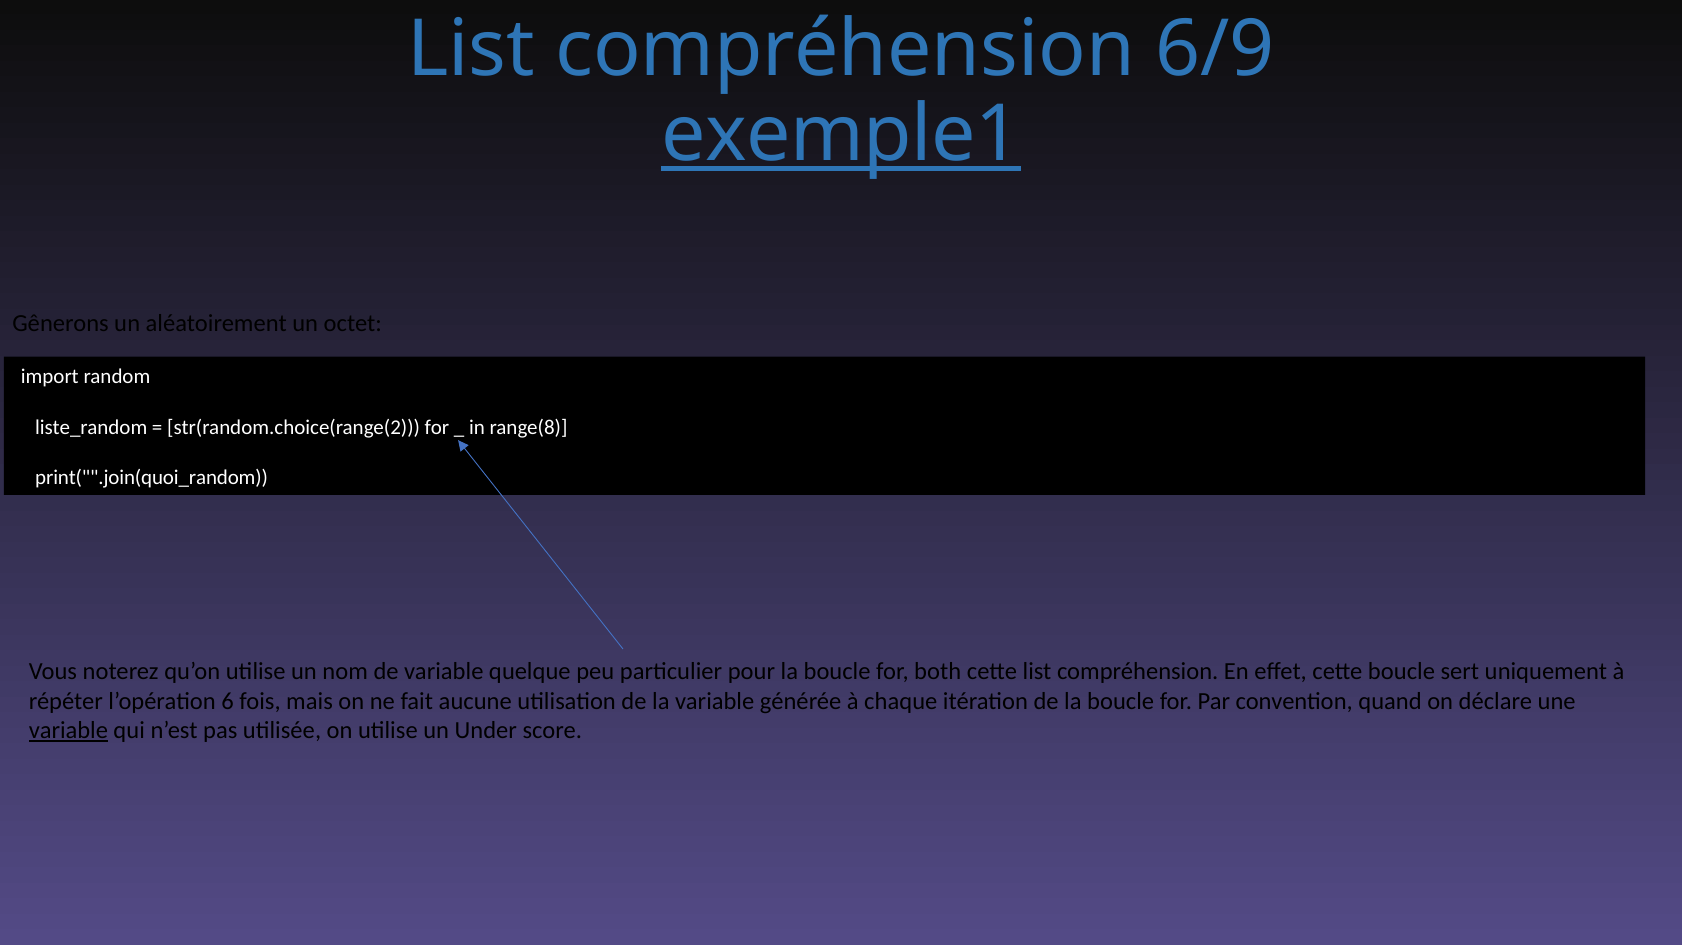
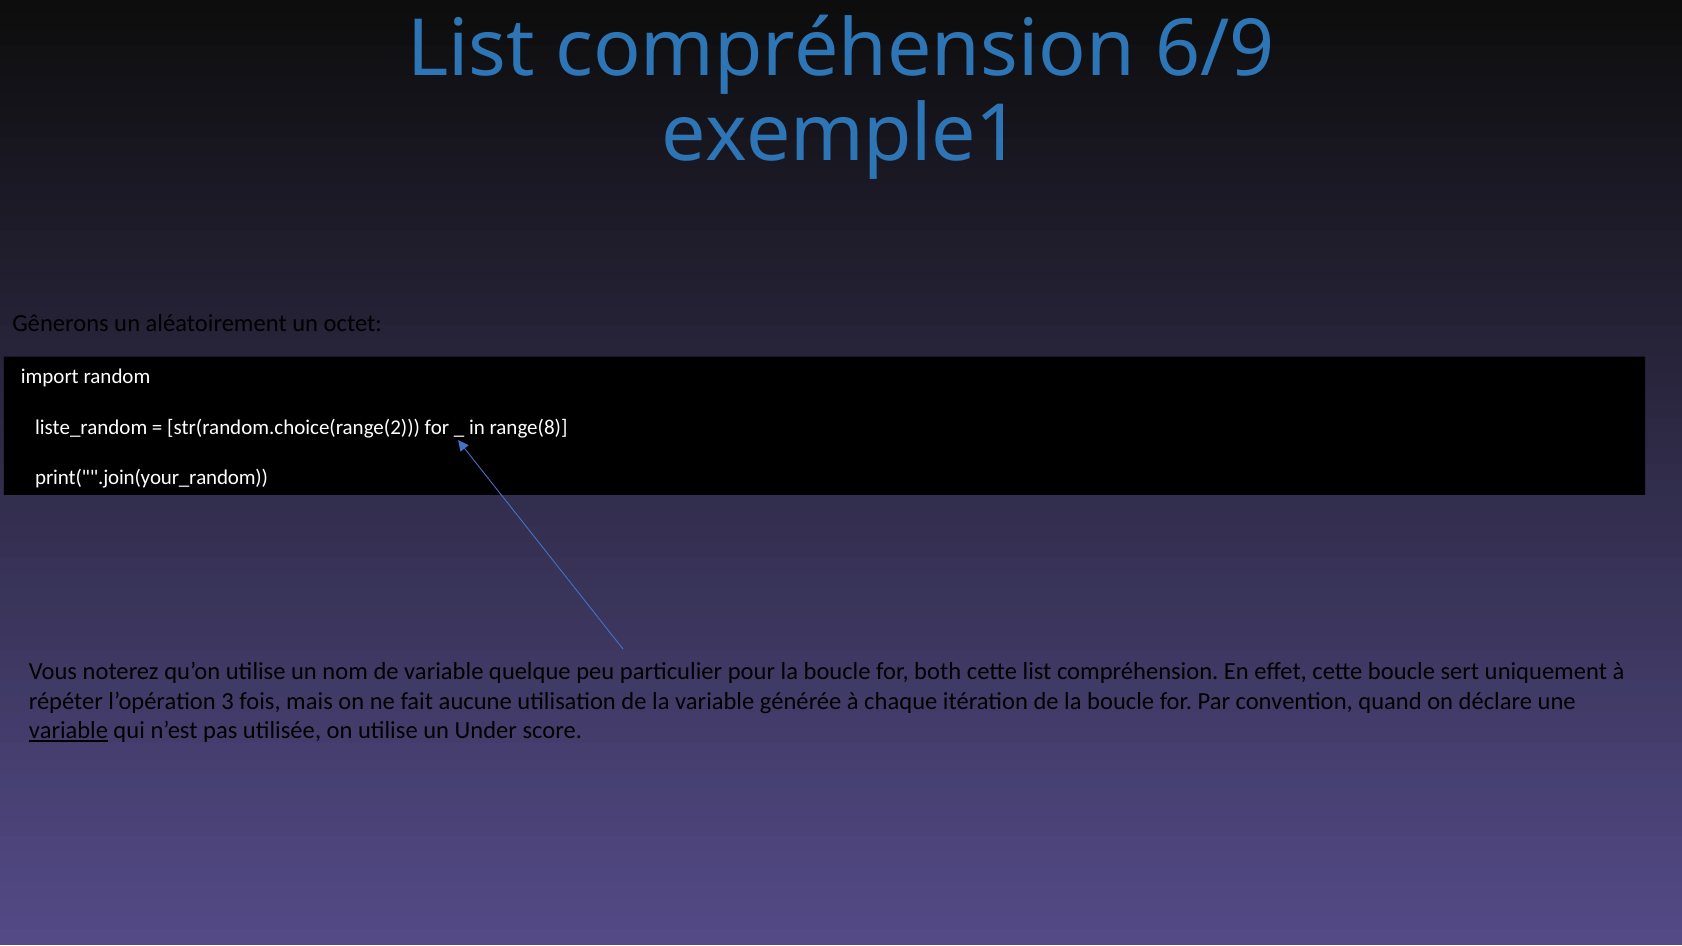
exemple1 underline: present -> none (841, 135)
print("".join(quoi_random: print("".join(quoi_random -> print("".join(your_random (152, 478)
6: 6 -> 3 (228, 701)
